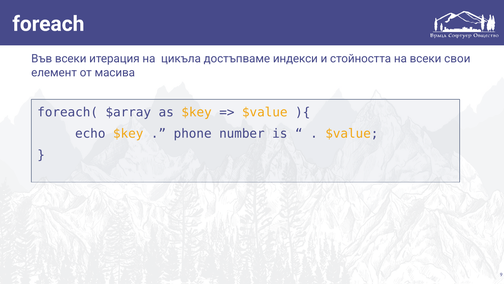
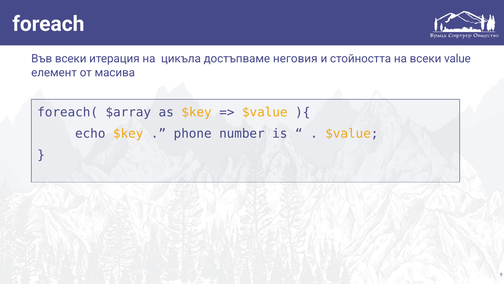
индекси: индекси -> неговия (295, 59)
свои: свои -> value (457, 59)
